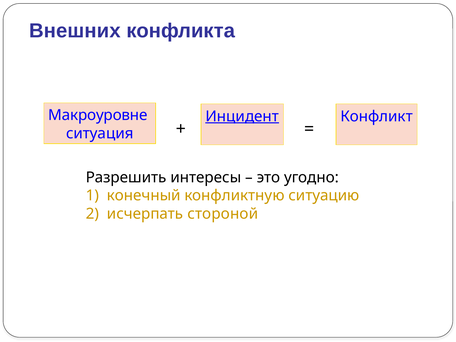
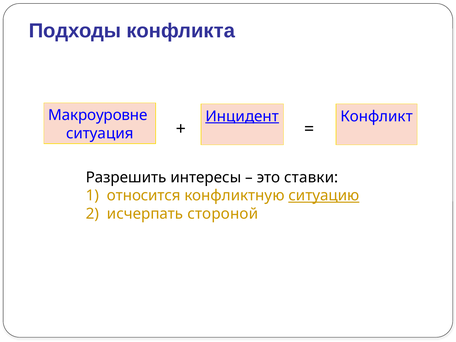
Внешних: Внешних -> Подходы (75, 31)
угодно: угодно -> ставки (311, 177)
конечный: конечный -> относится (144, 196)
ситуацию underline: none -> present (324, 196)
